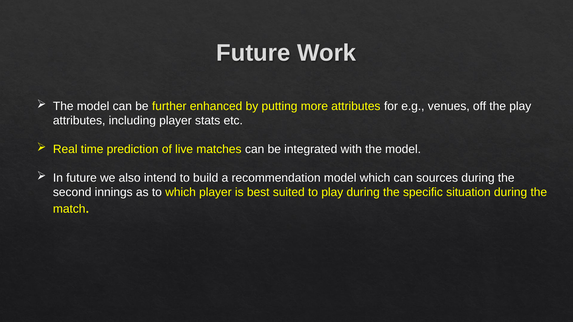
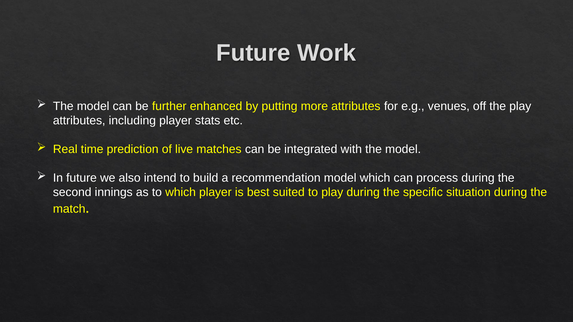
sources: sources -> process (437, 178)
